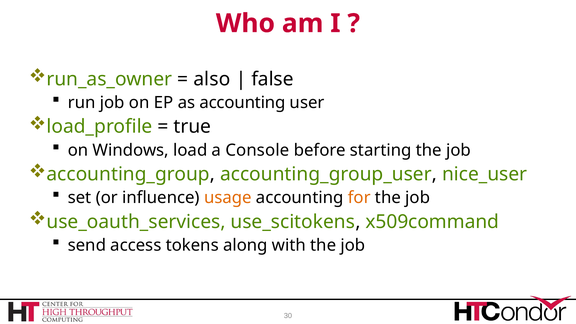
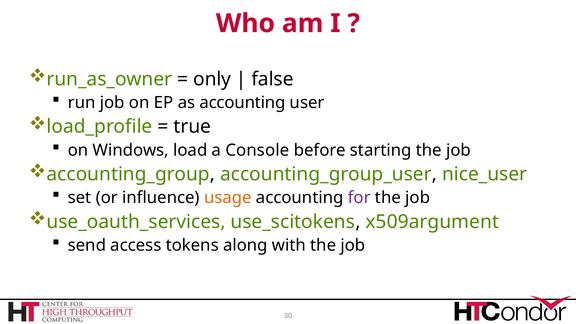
also: also -> only (212, 79)
for colour: orange -> purple (359, 198)
x509command: x509command -> x509argument (432, 222)
